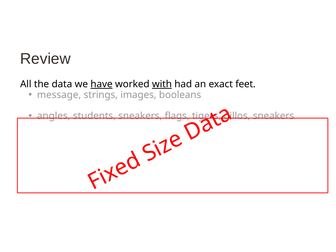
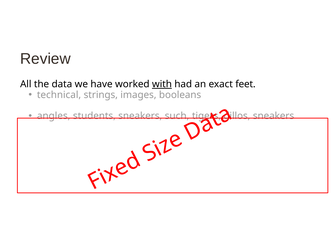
have underline: present -> none (102, 84)
message: message -> technical (59, 95)
flags: flags -> such (177, 116)
